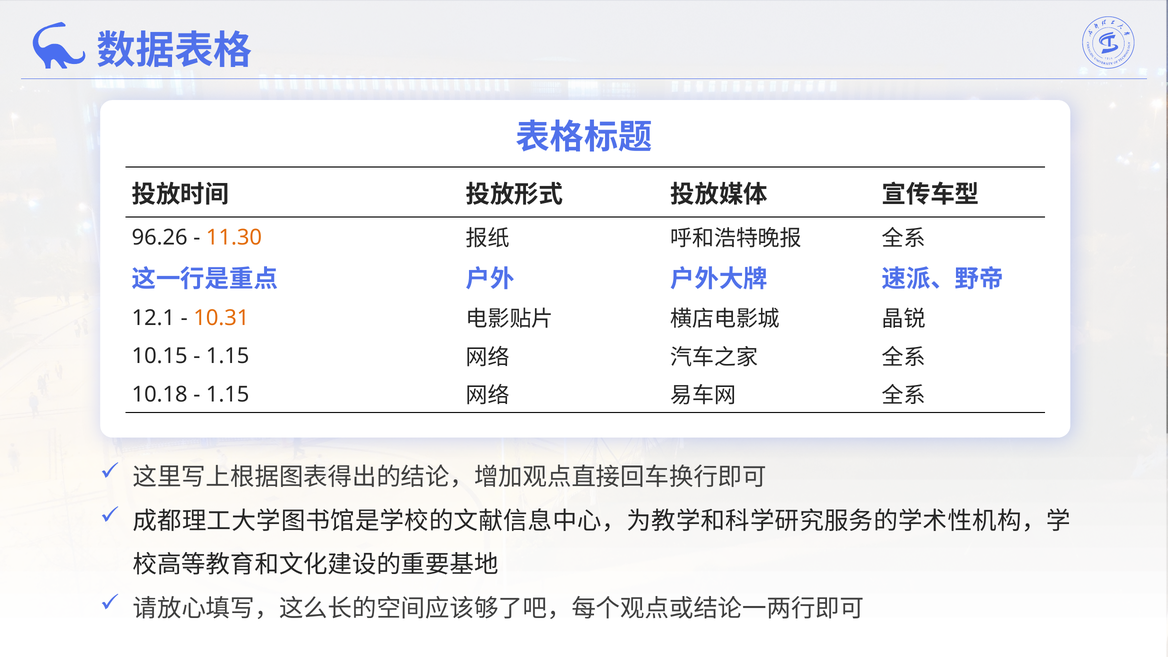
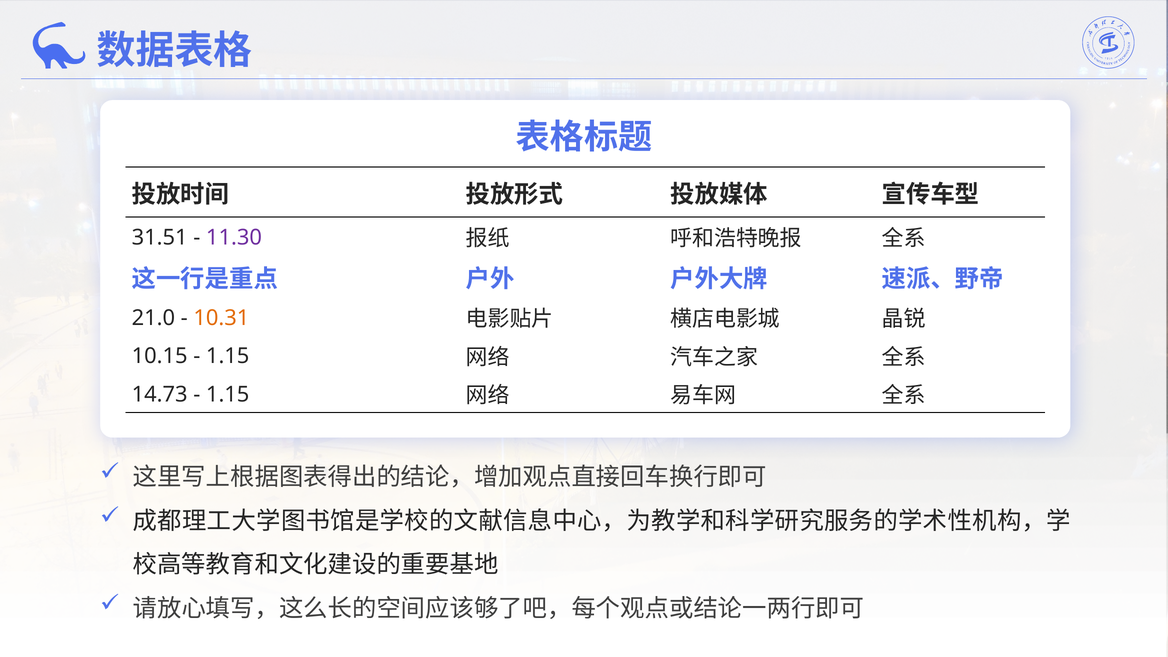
96.26: 96.26 -> 31.51 (160, 238)
11.30 colour: orange -> purple (234, 238)
12.1: 12.1 -> 21.0 (153, 318)
10.18: 10.18 -> 14.73 (160, 394)
